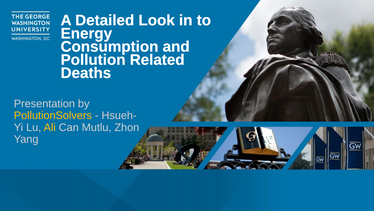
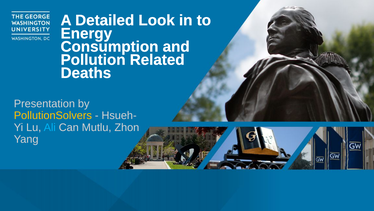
Ali colour: yellow -> light blue (50, 127)
